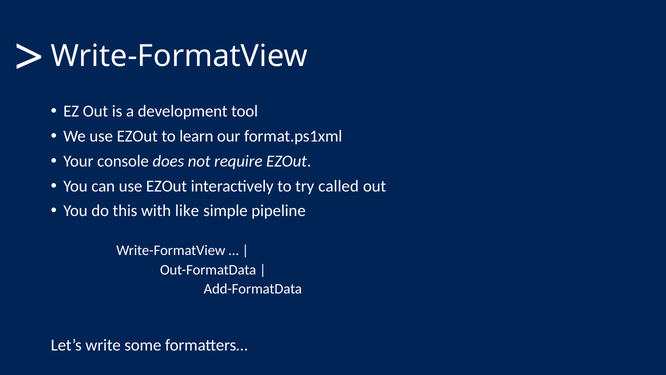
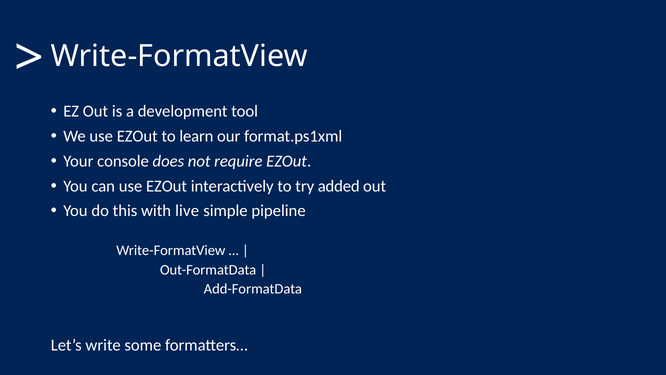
called: called -> added (339, 186)
like: like -> live (187, 211)
